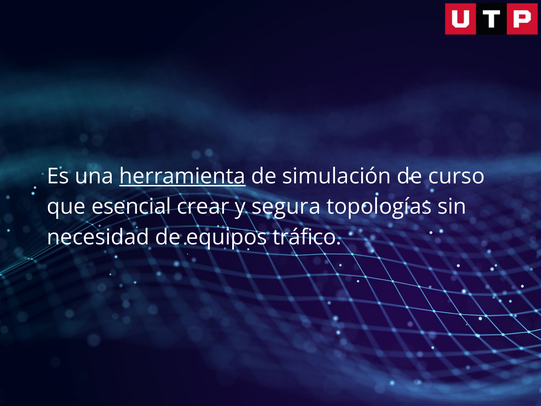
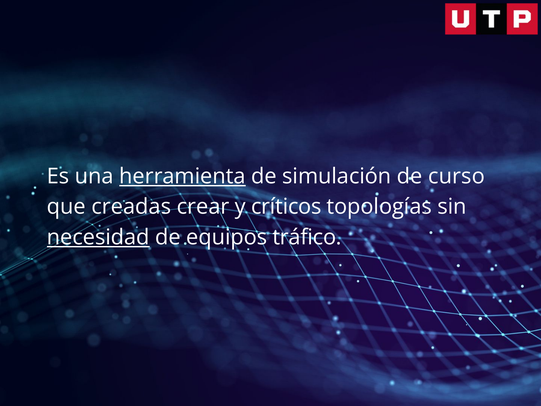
esencial: esencial -> creadas (131, 207)
segura: segura -> críticos (286, 207)
necesidad underline: none -> present (98, 237)
